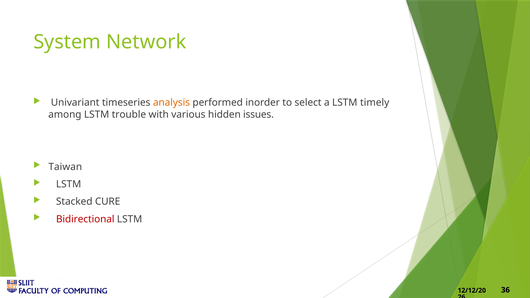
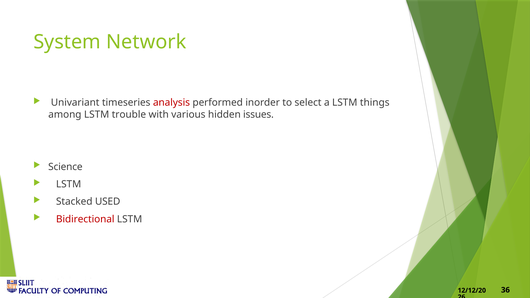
analysis colour: orange -> red (171, 103)
timely: timely -> things (375, 103)
Taiwan: Taiwan -> Science (65, 167)
CURE: CURE -> USED (108, 202)
